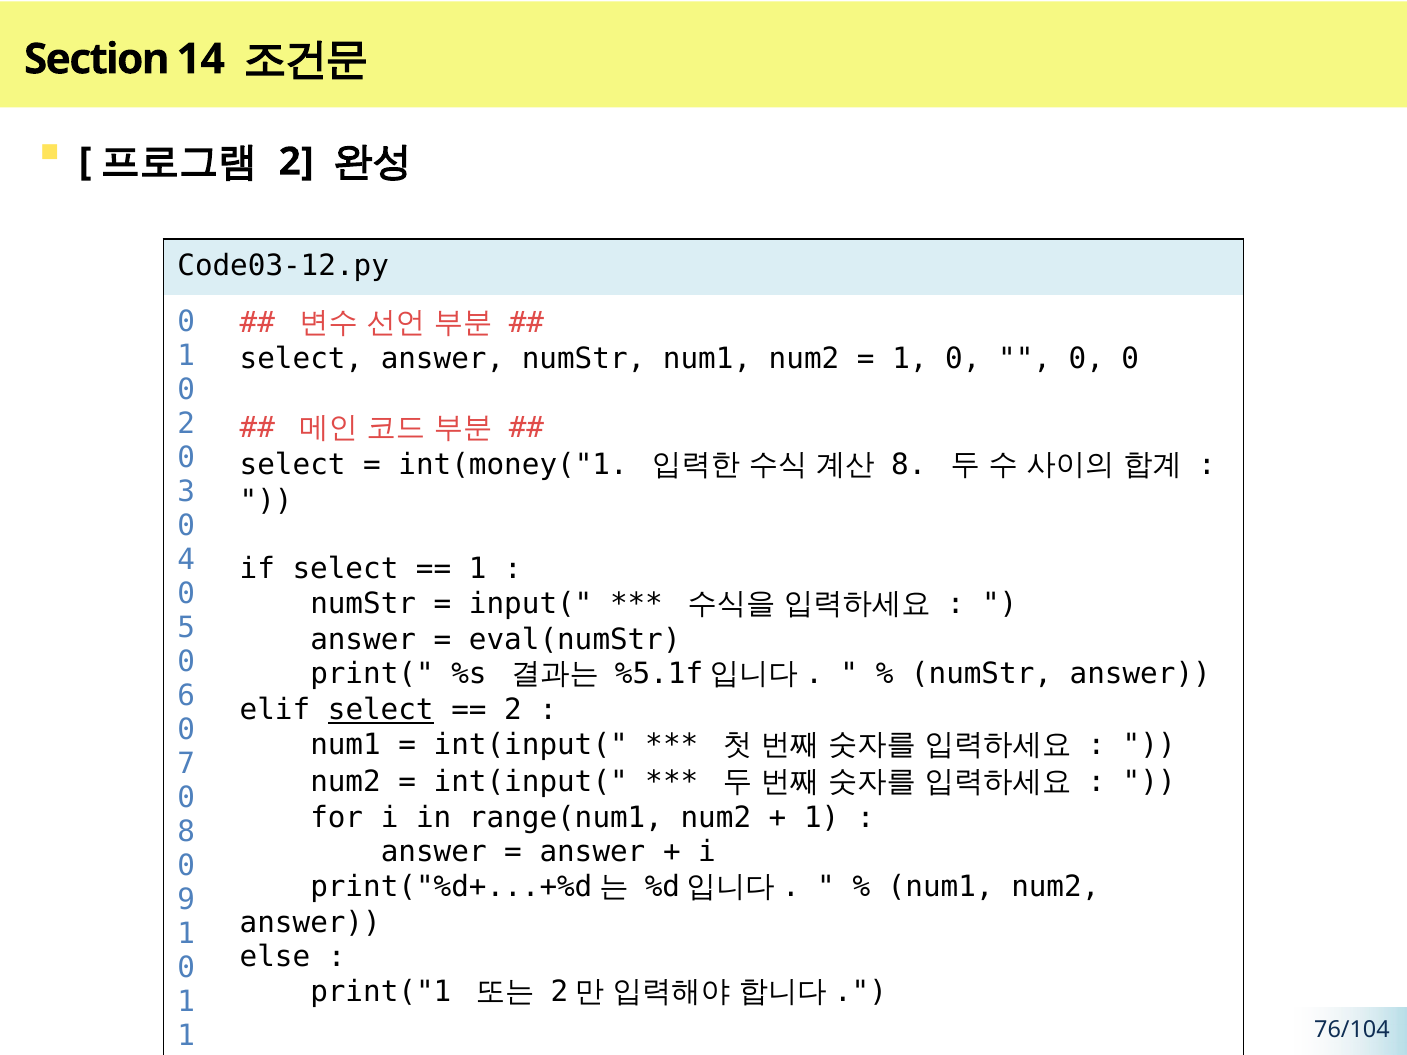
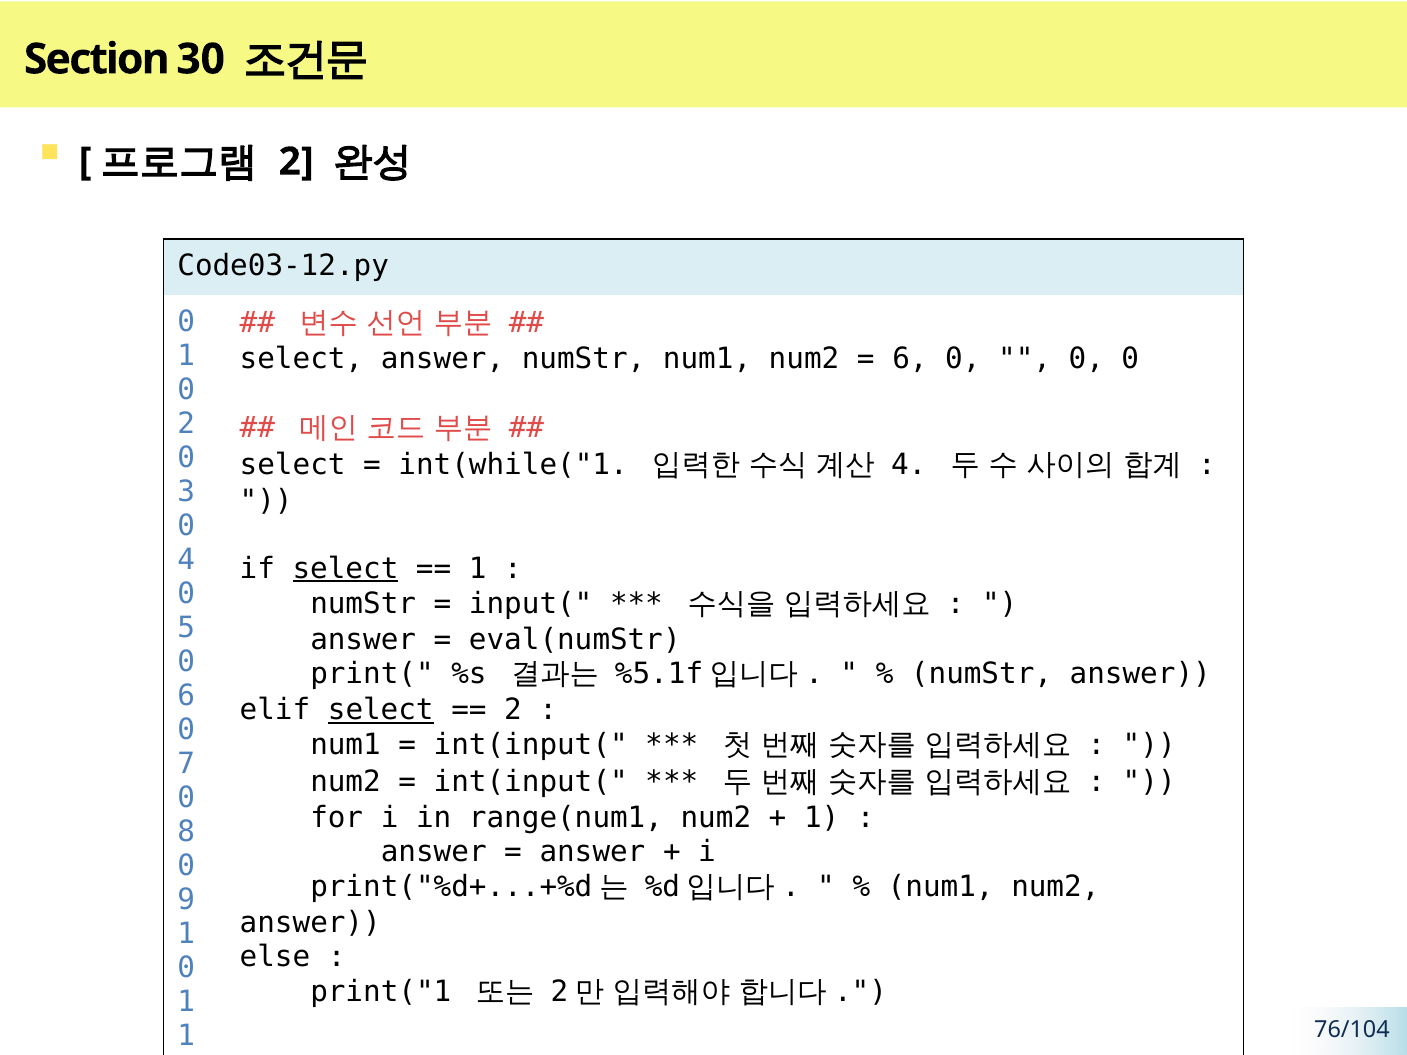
14: 14 -> 30 (201, 59)
1: 1 -> 6 (910, 359)
int(money("1: int(money("1 -> int(while("1 (513, 465)
8: 8 -> 4 (909, 465)
select underline: none -> present (345, 569)
